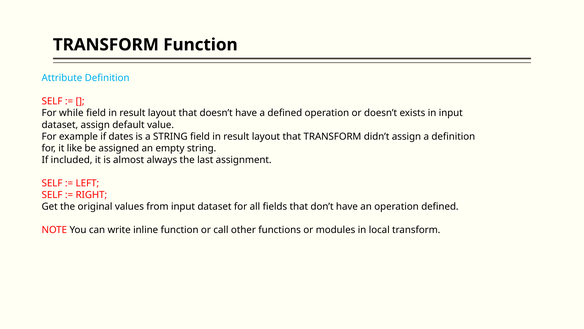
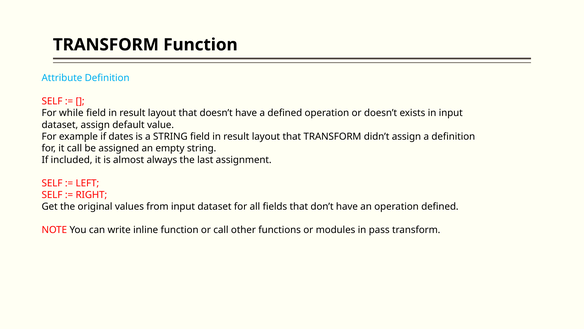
it like: like -> call (74, 148)
local: local -> pass (379, 230)
